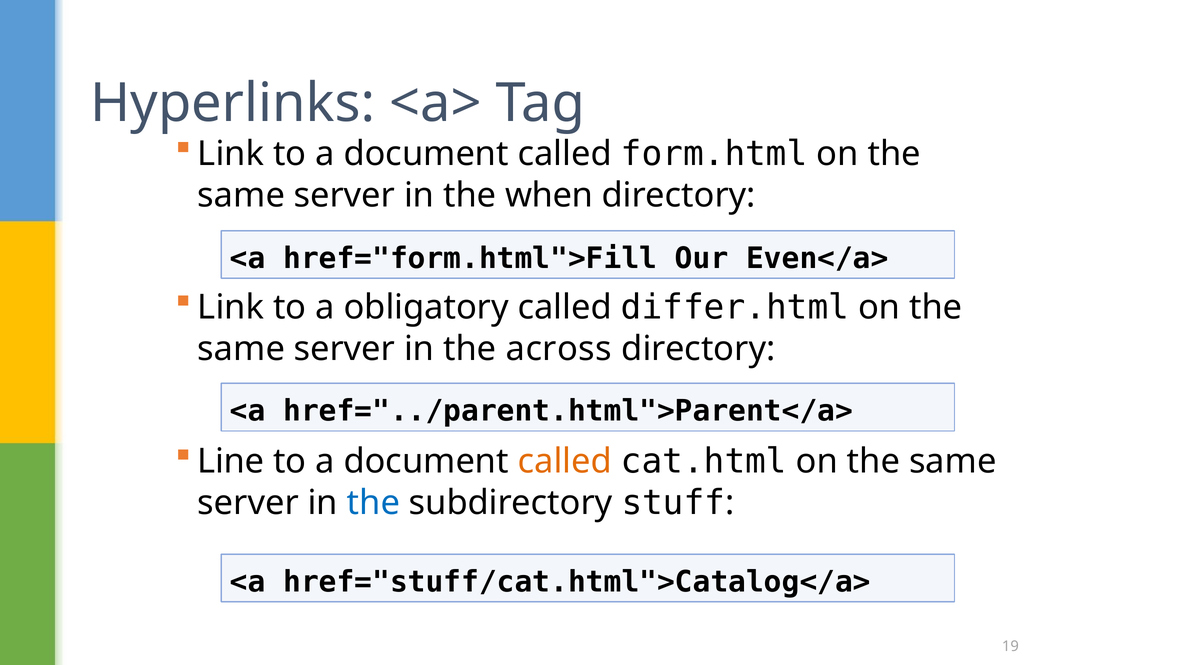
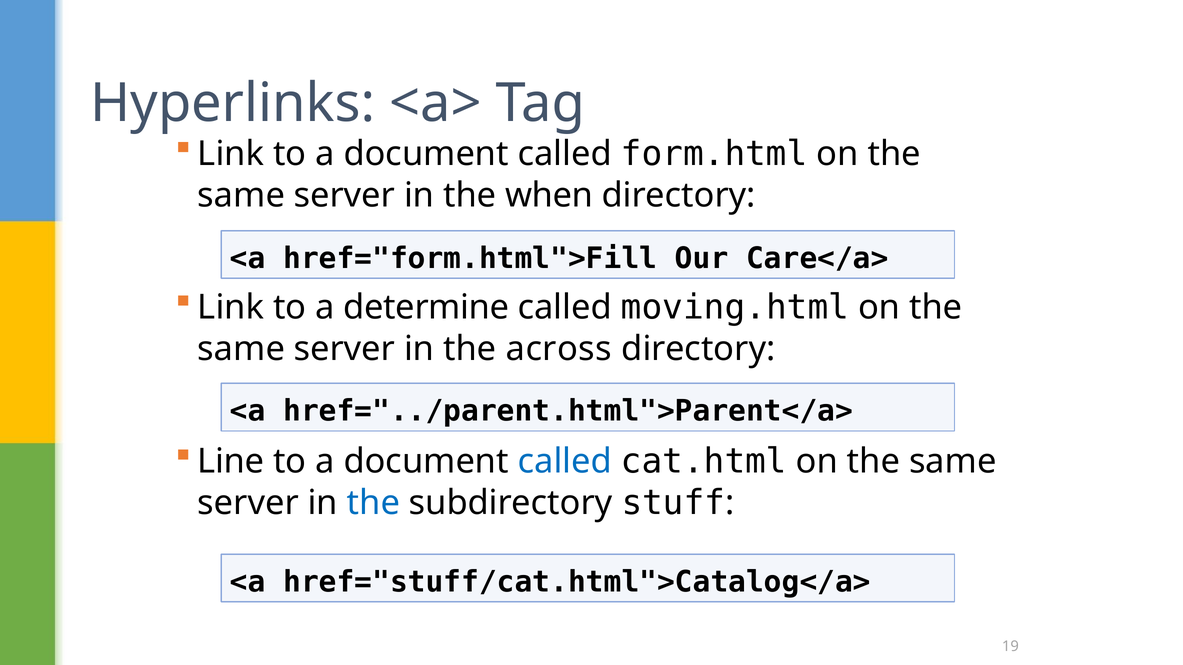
Even</a>: Even</a> -> Care</a> (817, 259)
obligatory: obligatory -> determine (426, 308)
differ.html: differ.html -> moving.html (735, 308)
called colour: orange -> blue (565, 462)
